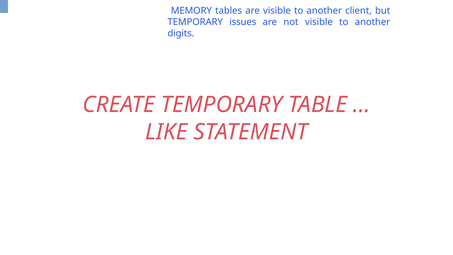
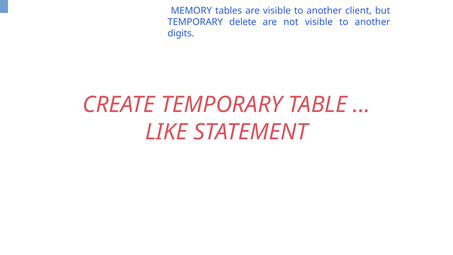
issues: issues -> delete (243, 22)
